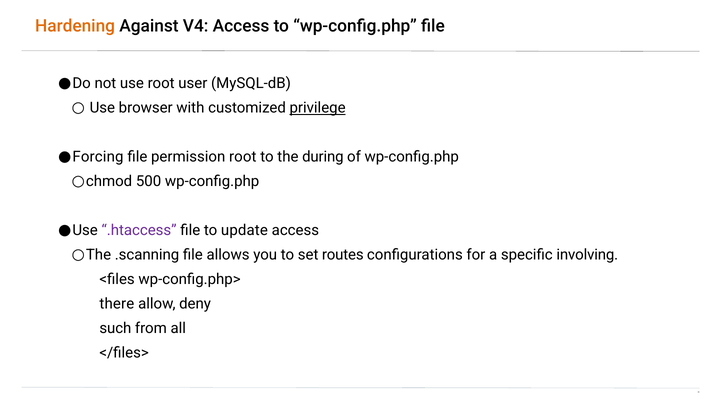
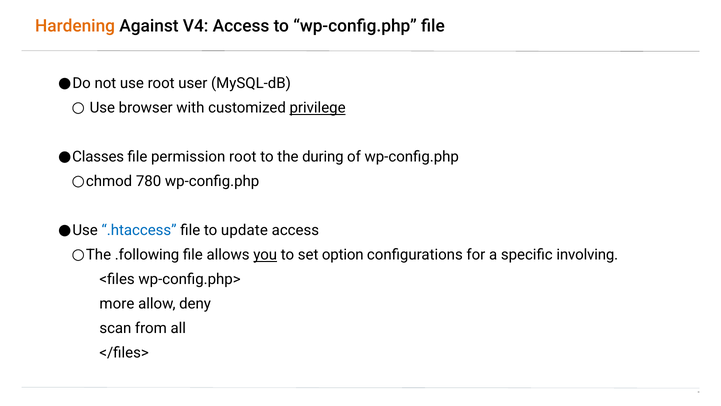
Forcing: Forcing -> Classes (98, 157)
500: 500 -> 780 (149, 181)
.htaccess colour: purple -> blue (139, 230)
.scanning: .scanning -> .following (147, 255)
you underline: none -> present (265, 255)
routes: routes -> option (343, 255)
there: there -> more (117, 304)
such: such -> scan (115, 328)
